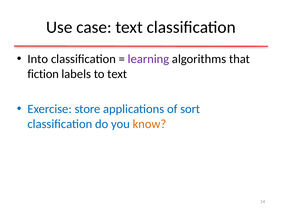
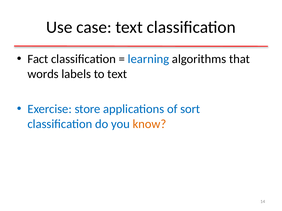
Into: Into -> Fact (38, 59)
learning colour: purple -> blue (148, 59)
fiction: fiction -> words (43, 74)
